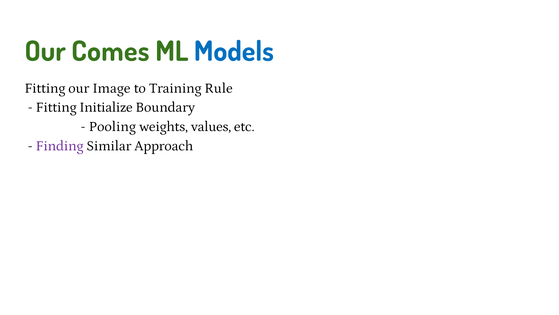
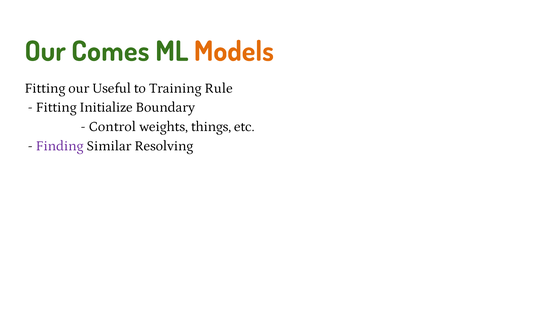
Models colour: blue -> orange (234, 52)
Image: Image -> Useful (112, 88)
Pooling: Pooling -> Control (112, 126)
values: values -> things (211, 126)
Approach: Approach -> Resolving (164, 146)
